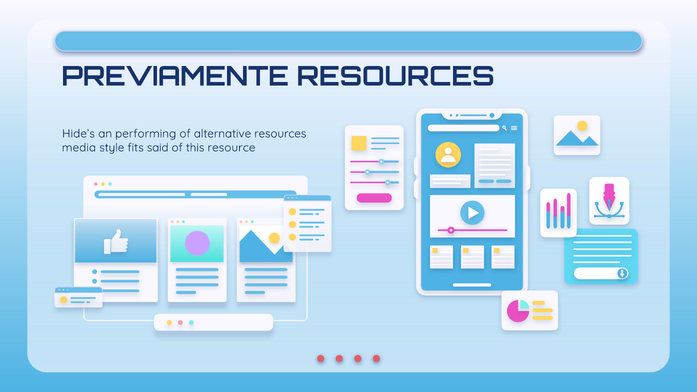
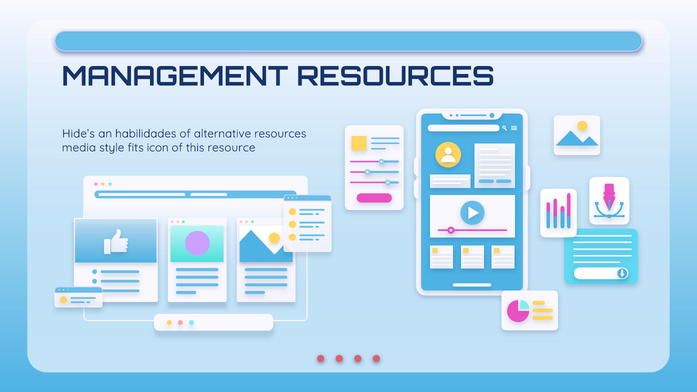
PREVIAMENTE: PREVIAMENTE -> MANAGEMENT (175, 77)
performing: performing -> habilidades (146, 134)
said: said -> icon (158, 148)
